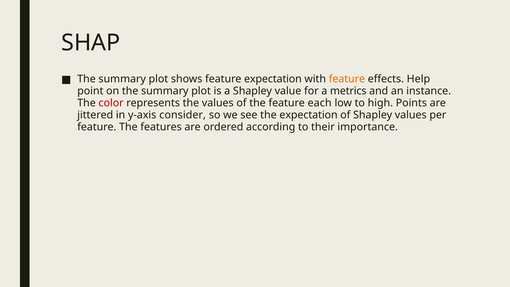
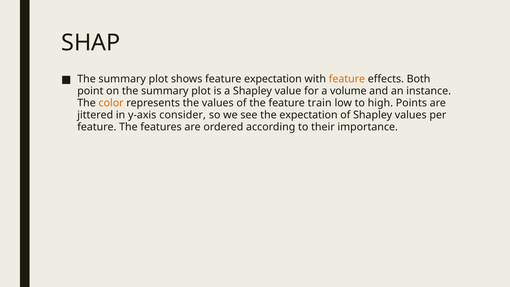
Help: Help -> Both (419, 79)
metrics: metrics -> volume (348, 91)
color colour: red -> orange (111, 103)
each: each -> train (320, 103)
